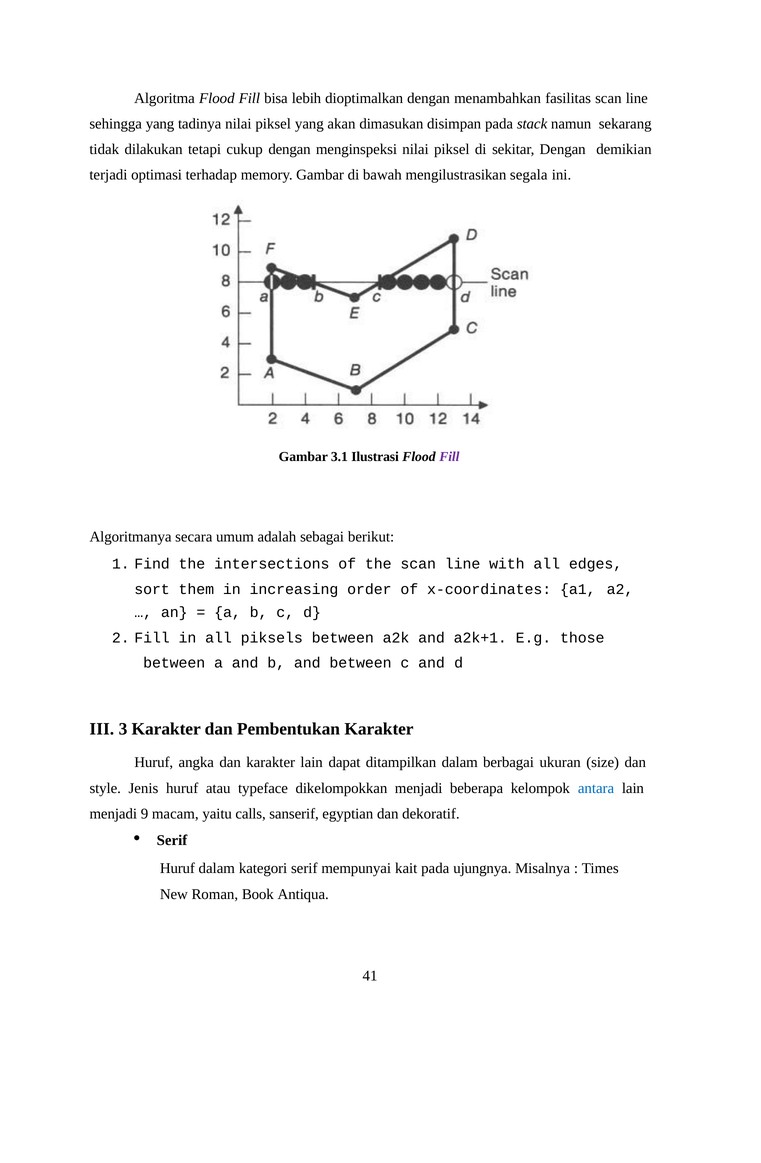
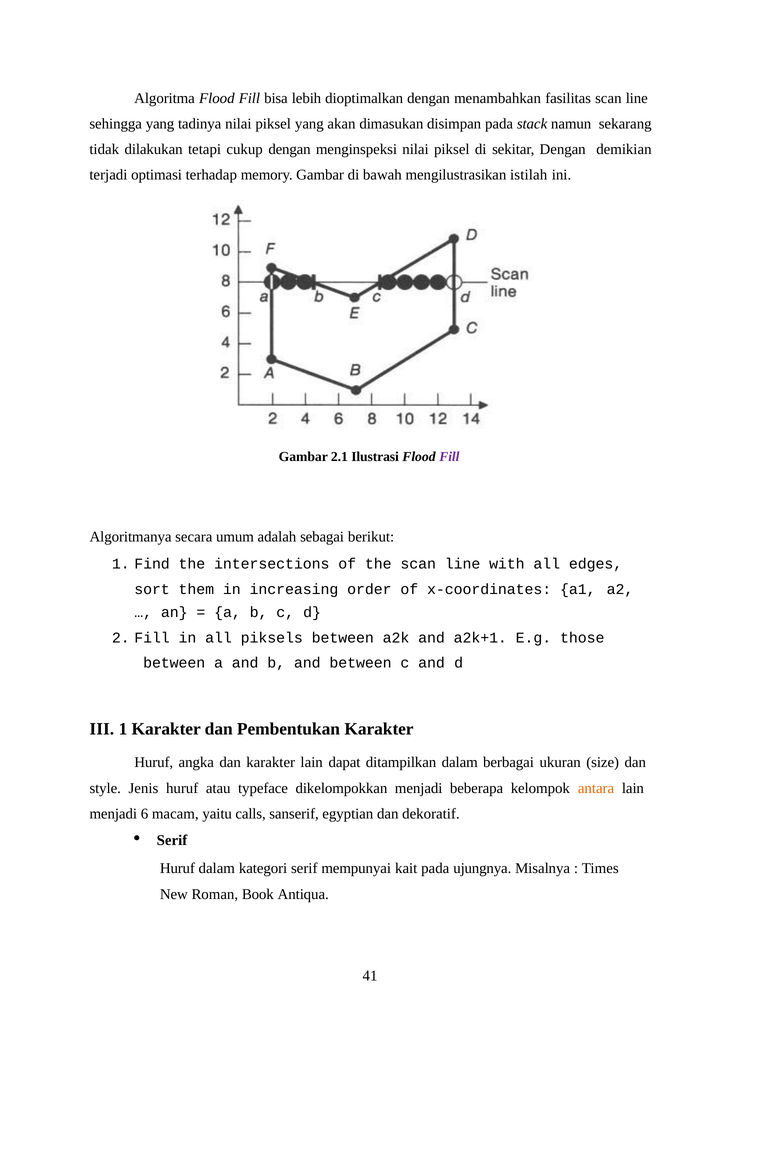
segala: segala -> istilah (529, 175)
3.1: 3.1 -> 2.1 (339, 457)
3: 3 -> 1 (123, 729)
antara colour: blue -> orange (596, 789)
9: 9 -> 6 (145, 814)
